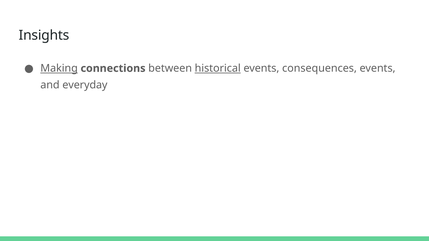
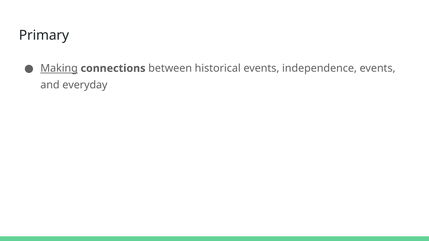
Insights: Insights -> Primary (44, 35)
historical underline: present -> none (218, 68)
consequences: consequences -> independence (319, 68)
